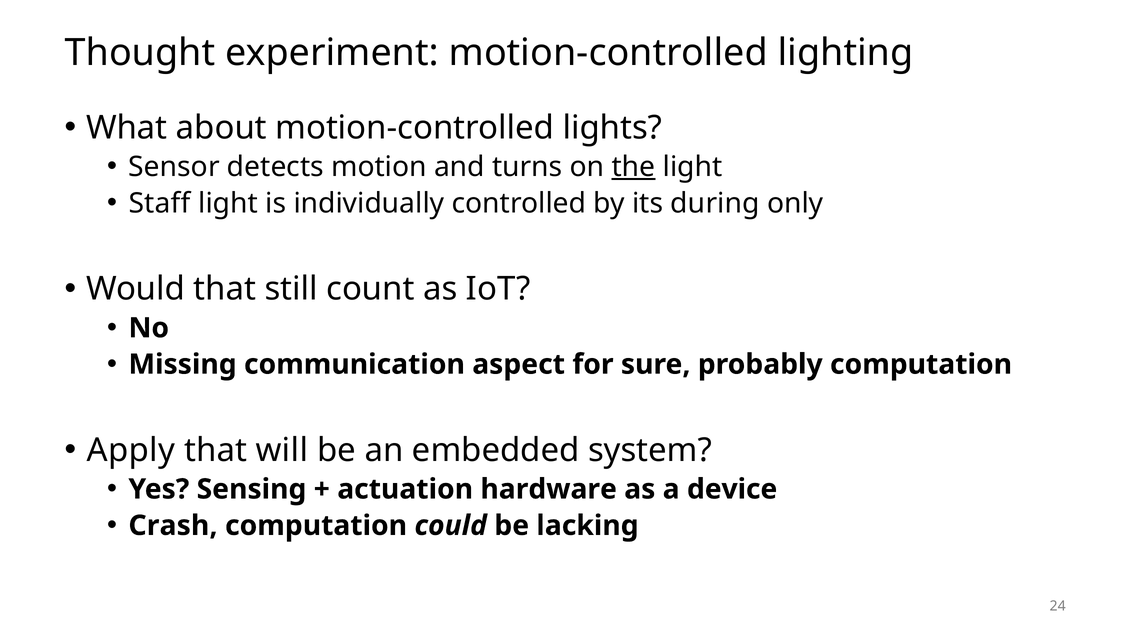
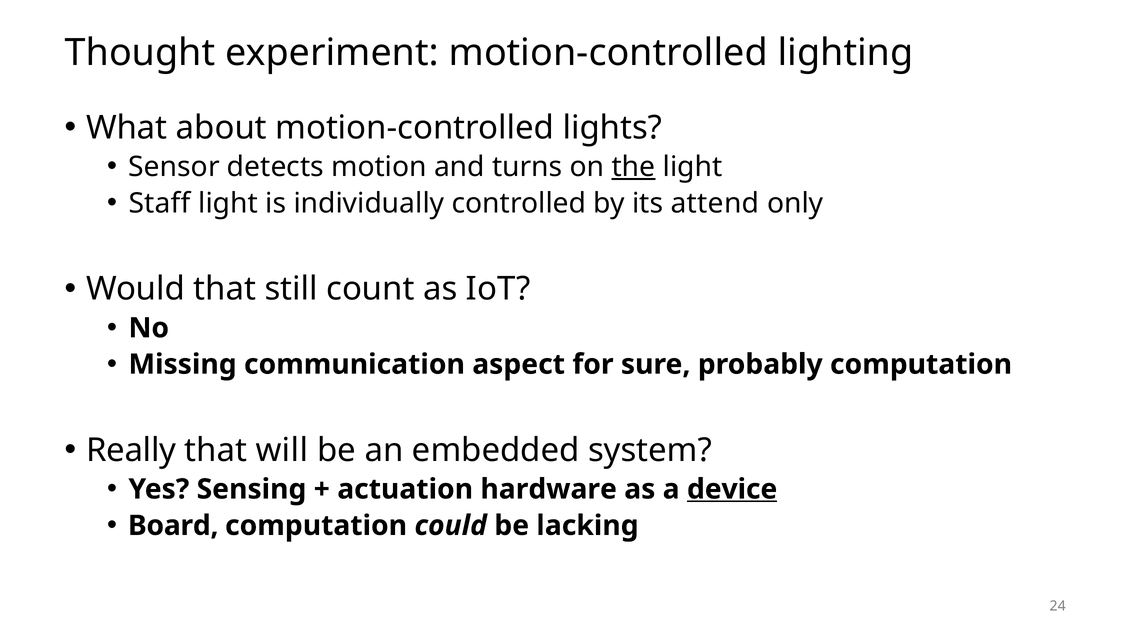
during: during -> attend (715, 203)
Apply: Apply -> Really (131, 450)
device underline: none -> present (732, 489)
Crash: Crash -> Board (173, 526)
